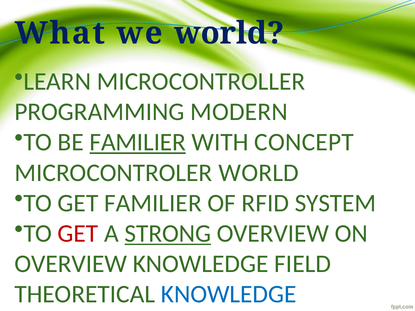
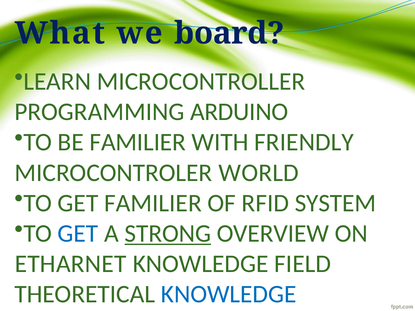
we world: world -> board (229, 33)
MODERN: MODERN -> ARDUINO (239, 112)
FAMILIER underline: present -> none (138, 142)
CONCEPT: CONCEPT -> FRIENDLY (304, 142)
GET colour: red -> blue (78, 234)
OVERVIEW: OVERVIEW -> ETHARNET (71, 264)
